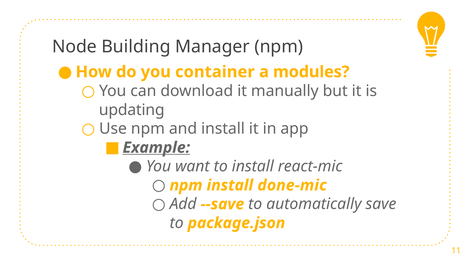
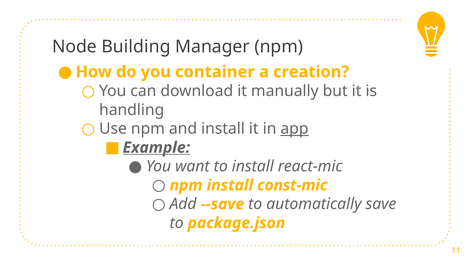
modules: modules -> creation (311, 72)
updating: updating -> handling (132, 110)
app underline: none -> present (294, 128)
done-mic: done-mic -> const-mic (292, 185)
